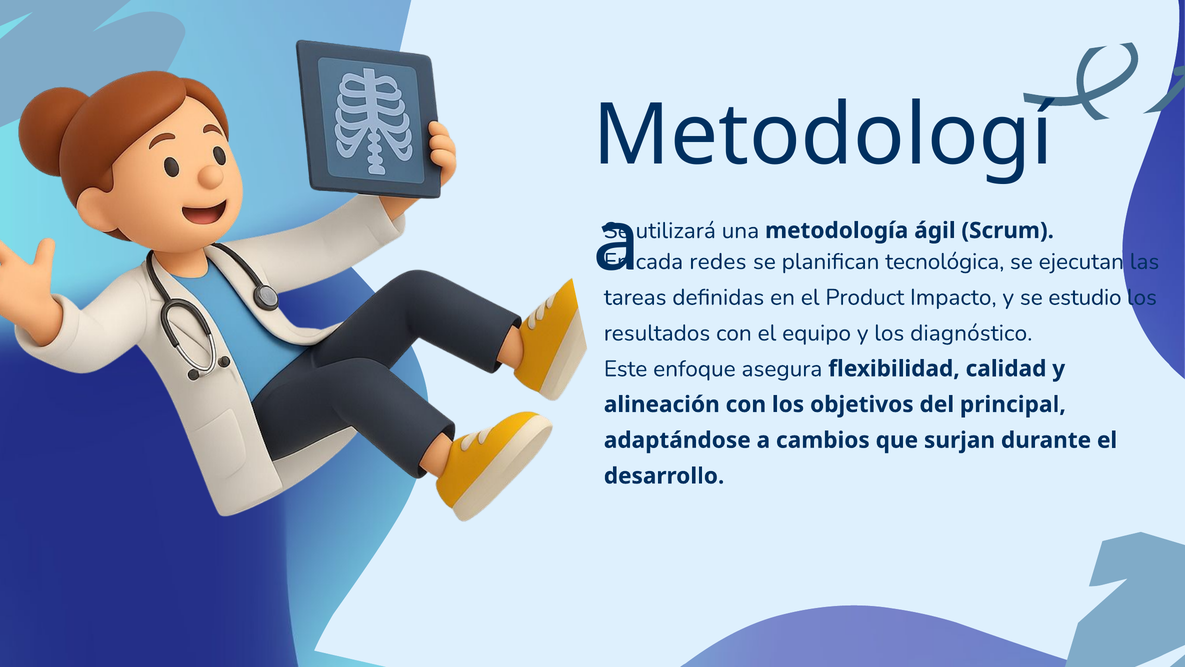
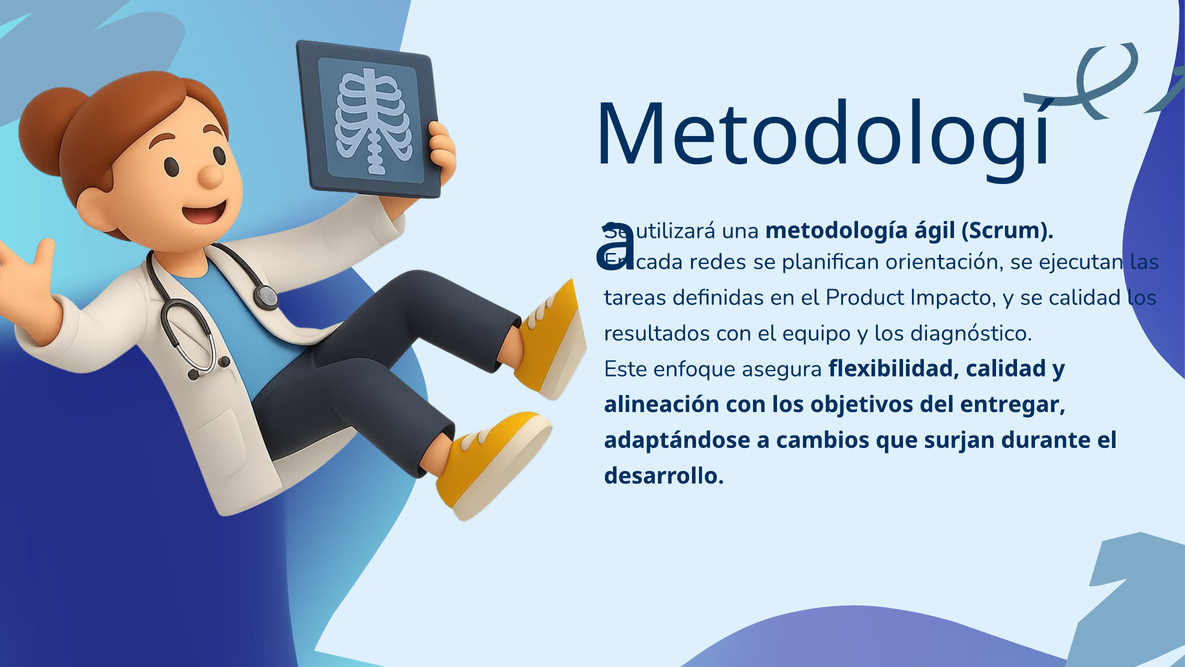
tecnológica: tecnológica -> orientación (945, 261)
se estudio: estudio -> calidad (1085, 297)
principal: principal -> entregar (1013, 404)
